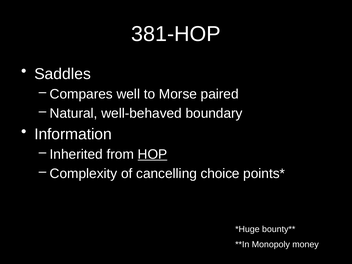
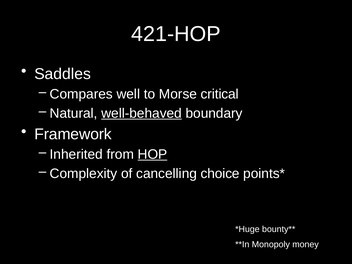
381-HOP: 381-HOP -> 421-HOP (176, 34)
paired: paired -> critical (220, 94)
well-behaved underline: none -> present (142, 113)
Information: Information -> Framework (73, 134)
